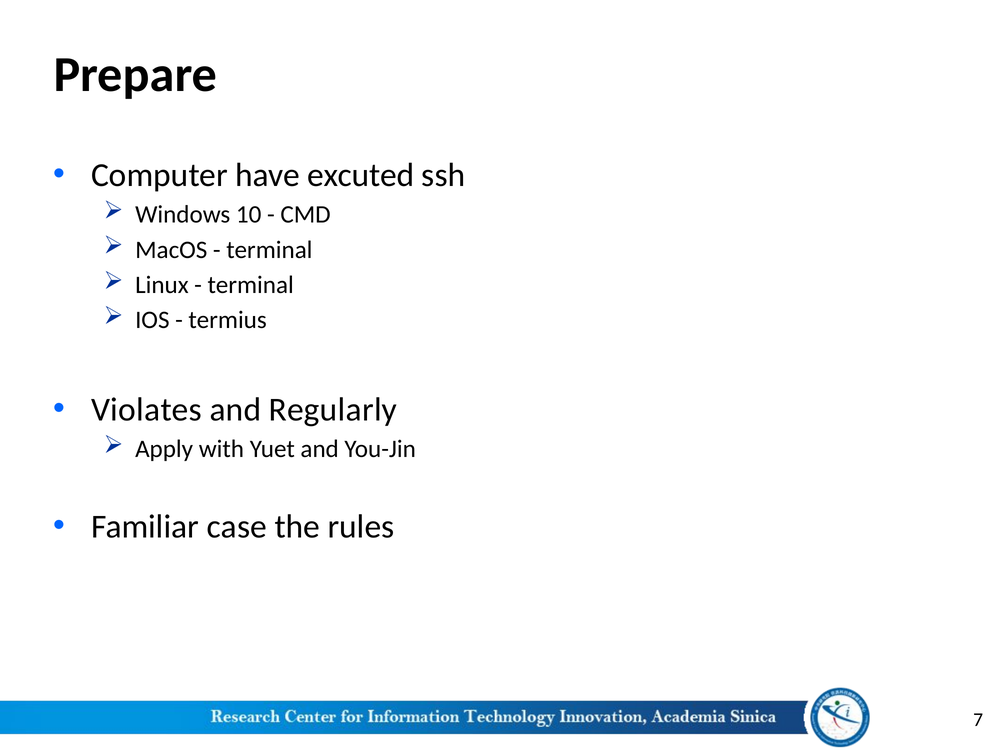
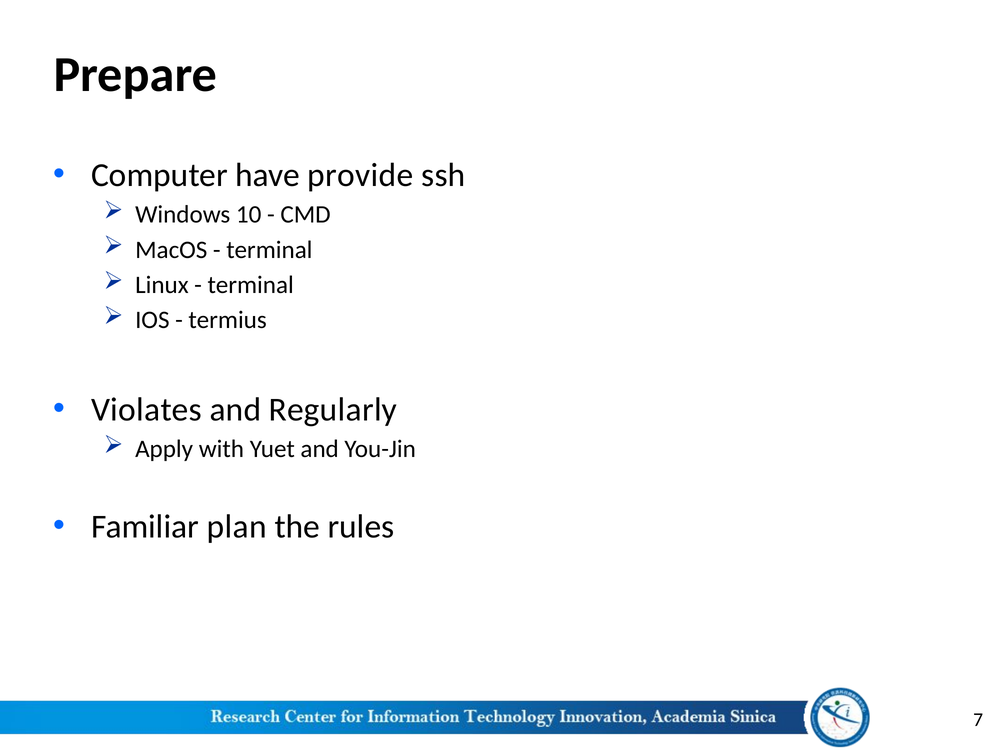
excuted: excuted -> provide (360, 175)
case: case -> plan (237, 527)
